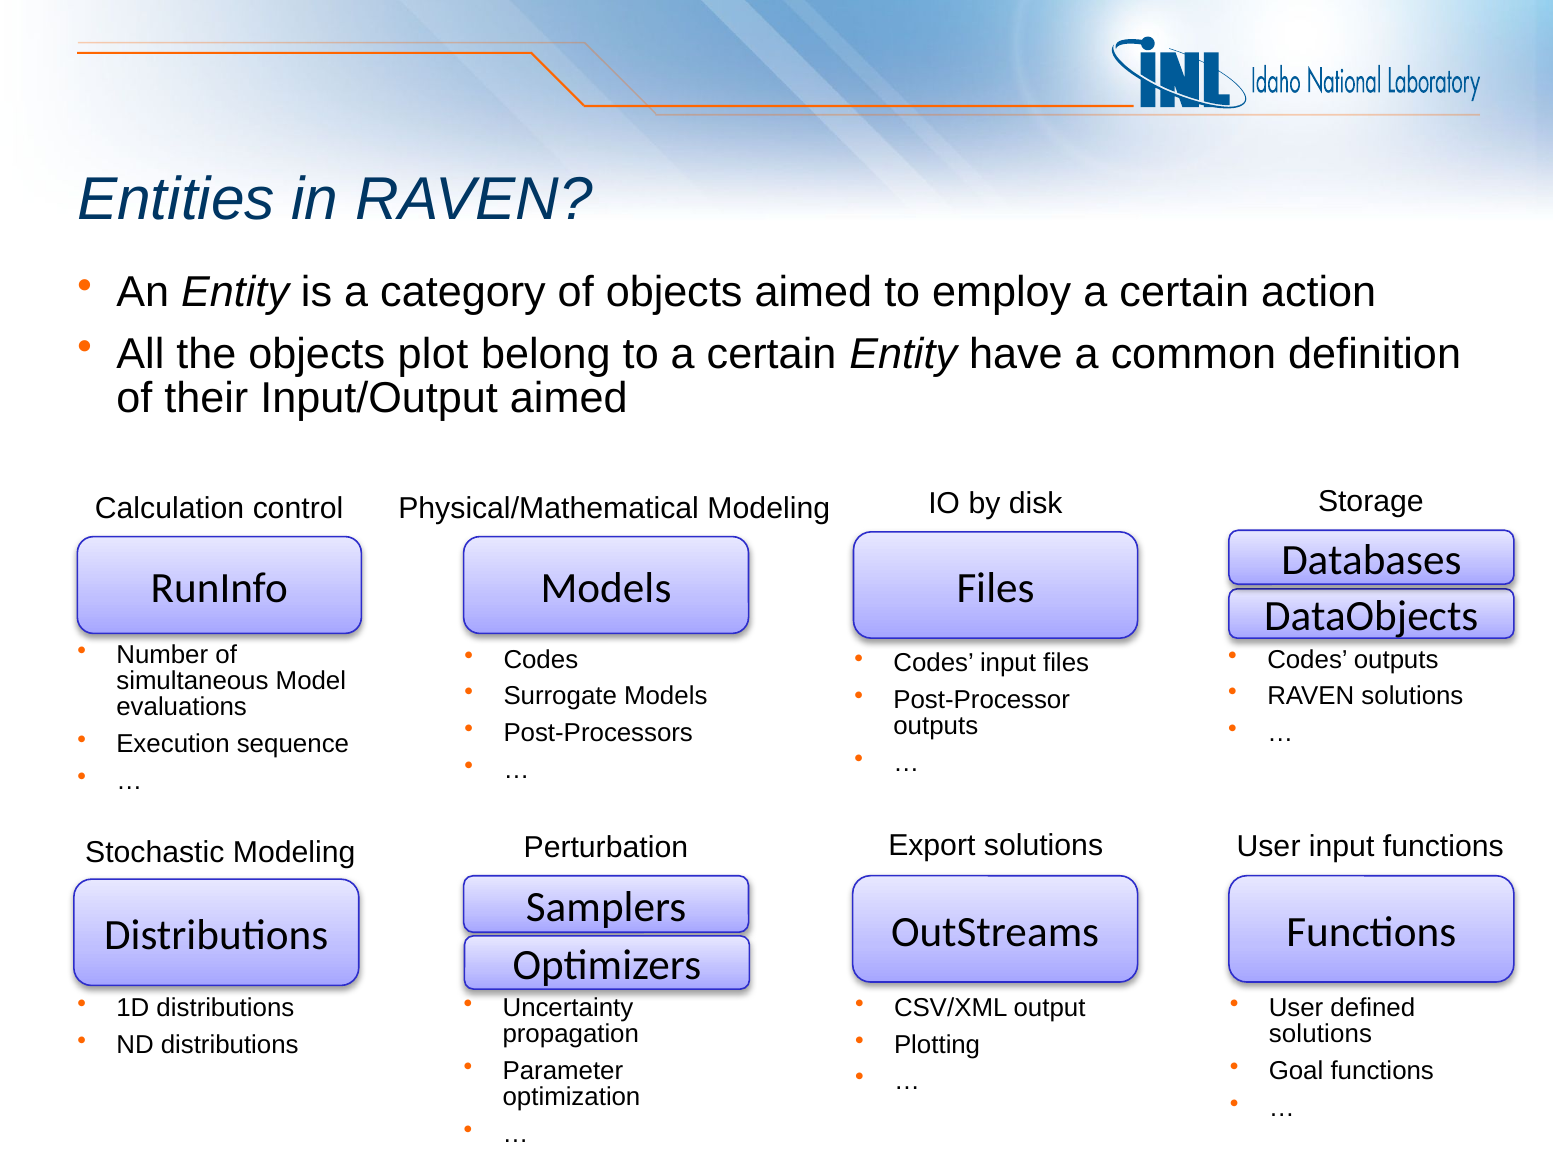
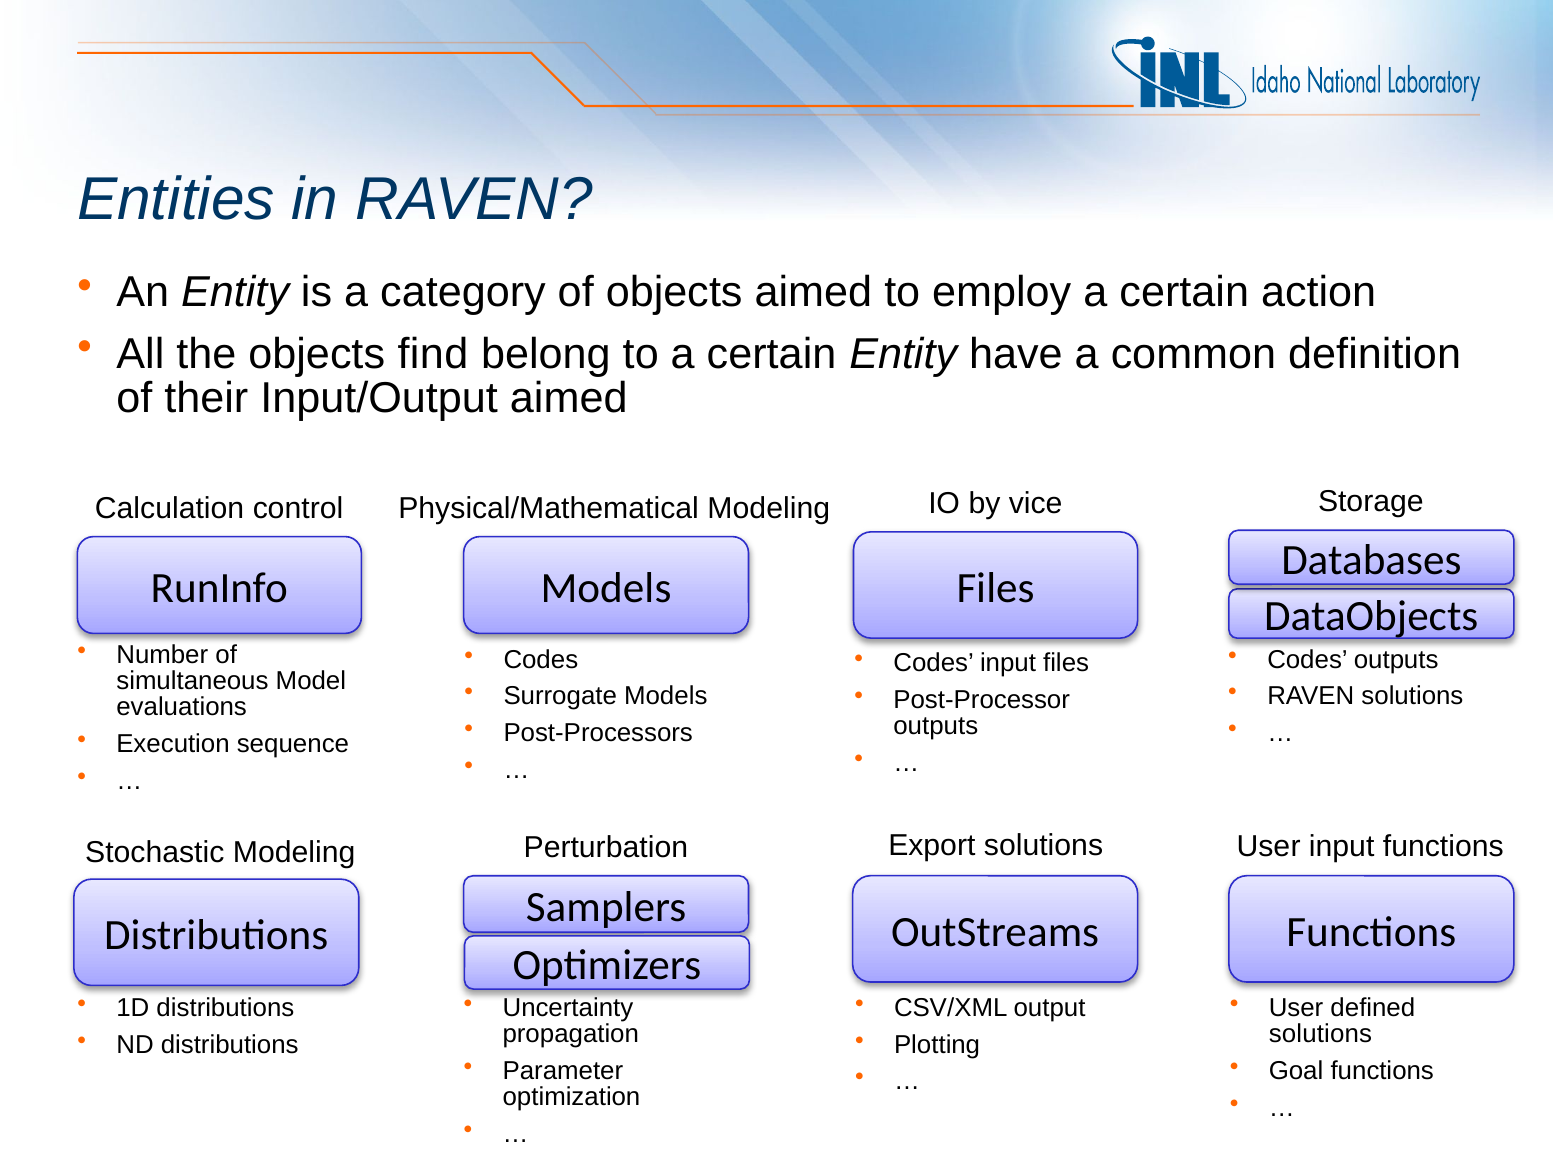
plot: plot -> find (433, 354)
disk: disk -> vice (1036, 504)
